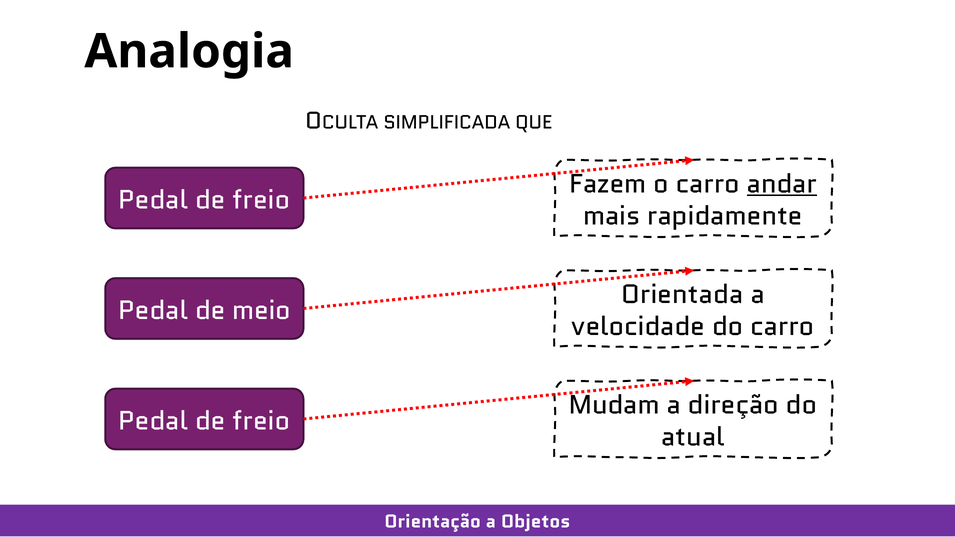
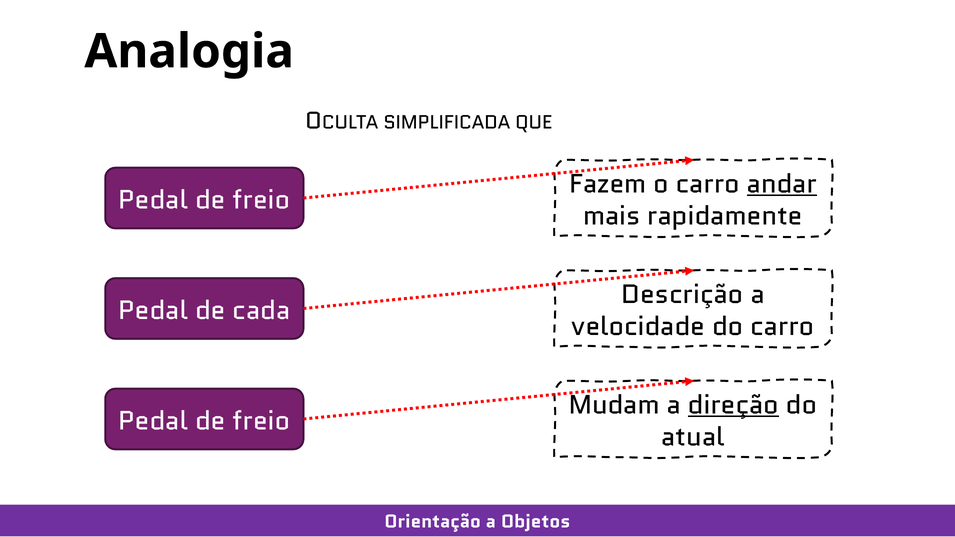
Orientada: Orientada -> Descrição (682, 295)
meio: meio -> cada (261, 310)
direção underline: none -> present (733, 405)
